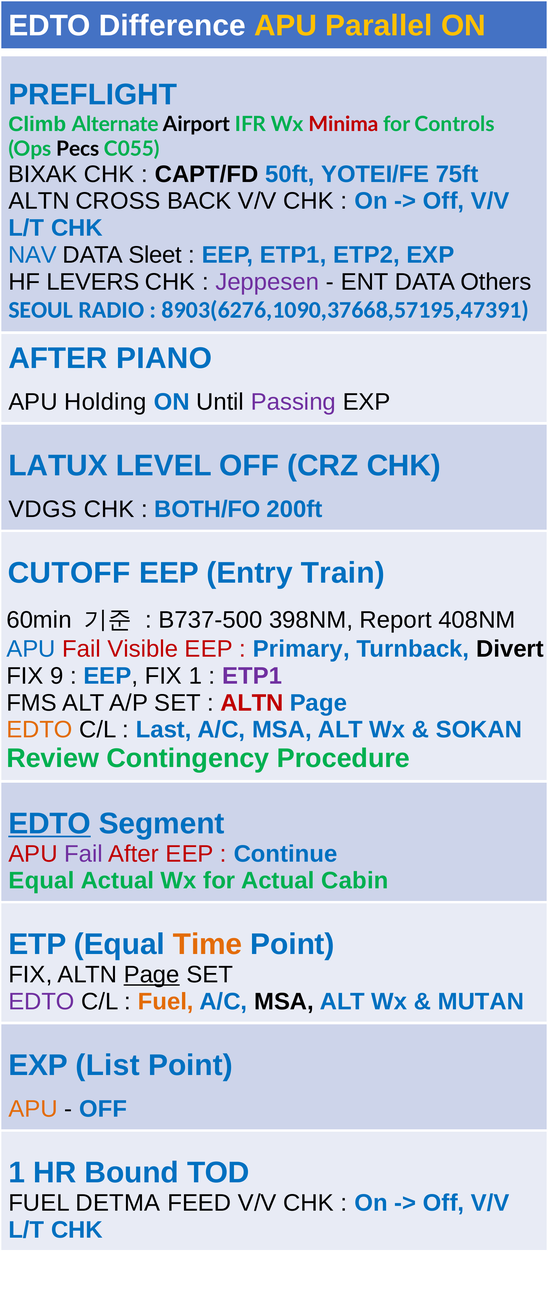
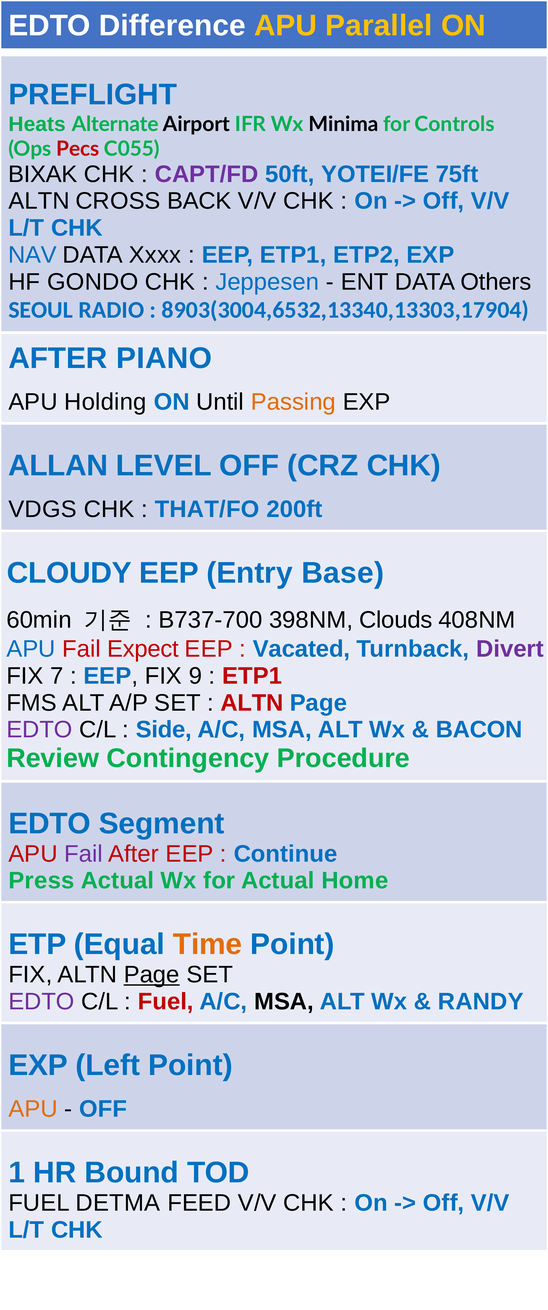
Climb: Climb -> Heats (37, 124)
Minima colour: red -> black (343, 124)
Pecs colour: black -> red (78, 149)
CAPT/FD colour: black -> purple (207, 174)
Sleet: Sleet -> Xxxx (155, 255)
LEVERS: LEVERS -> GONDO (93, 282)
Jeppesen colour: purple -> blue (267, 282)
8903(6276,1090,37668,57195,47391: 8903(6276,1090,37668,57195,47391 -> 8903(3004,6532,13340,13303,17904 (345, 310)
Passing colour: purple -> orange (293, 402)
LATUX: LATUX -> ALLAN (58, 466)
BOTH/FO: BOTH/FO -> THAT/FO (207, 510)
CUTOFF: CUTOFF -> CLOUDY (69, 574)
Train: Train -> Base (343, 574)
B737-500: B737-500 -> B737-700 (210, 621)
Report: Report -> Clouds (396, 621)
Visible: Visible -> Expect (143, 650)
Primary: Primary -> Vacated (301, 650)
Divert colour: black -> purple (510, 650)
9: 9 -> 7 (57, 677)
FIX 1: 1 -> 9 (195, 677)
ETP1 colour: purple -> red (252, 677)
EDTO colour: orange -> purple (39, 730)
Last: Last -> Side (164, 730)
SOKAN: SOKAN -> BACON (479, 730)
EDTO underline: present -> none (50, 824)
Equal: Equal -> Press (42, 882)
Cabin: Cabin -> Home (355, 882)
Fuel colour: orange -> red (166, 1002)
MUTAN: MUTAN -> RANDY (481, 1002)
List: List -> Left (108, 1066)
